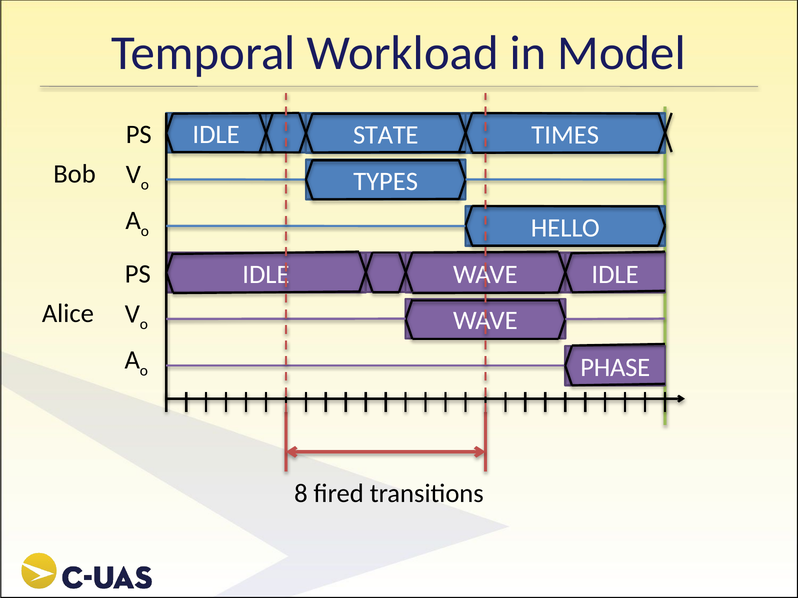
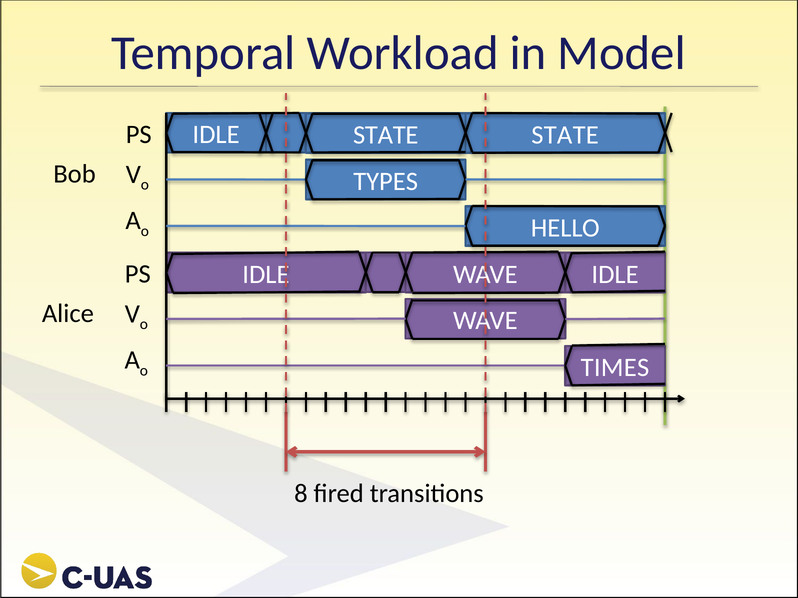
TIMES: TIMES -> STATE (565, 135)
PHASE: PHASE -> TIMES (615, 368)
